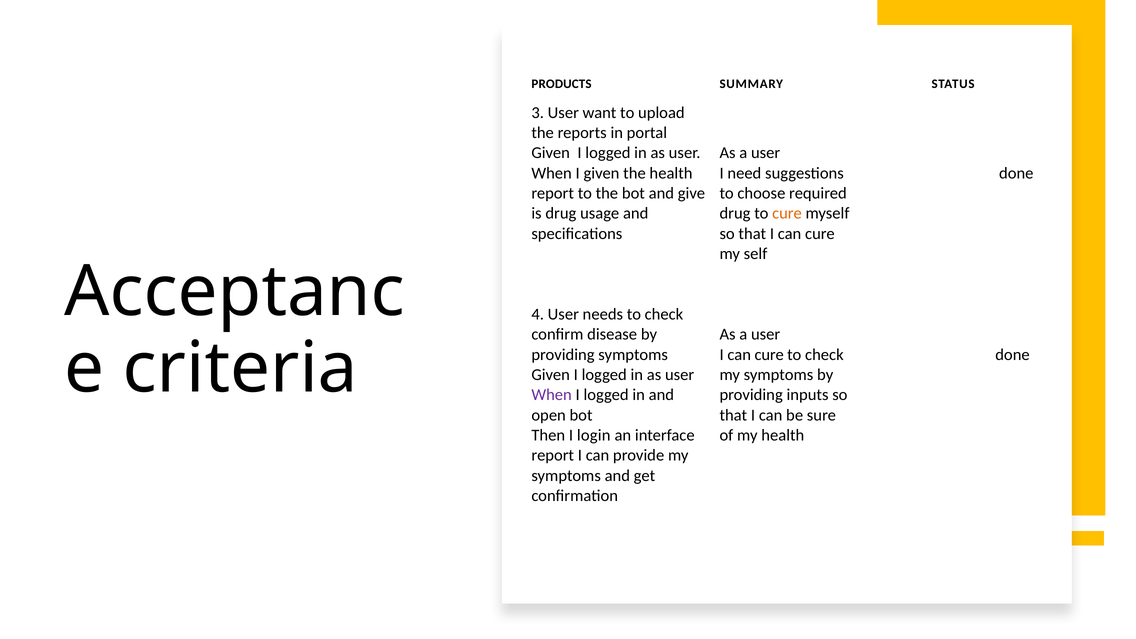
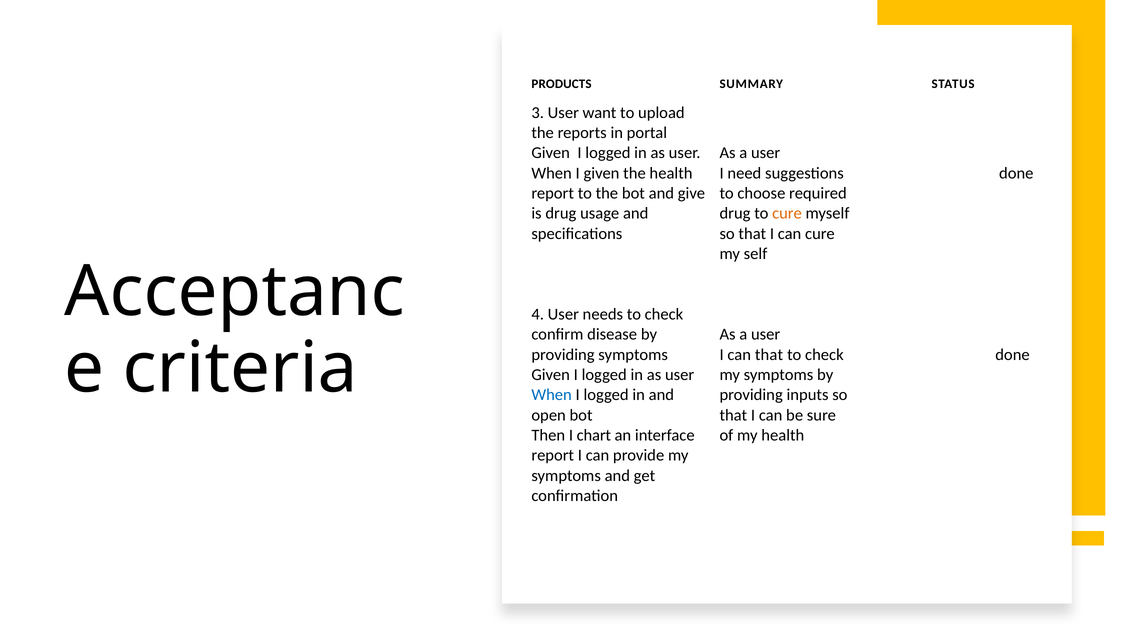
cure: cure -> that (769, 355)
When colour: purple -> blue (552, 395)
login: login -> chart (594, 435)
